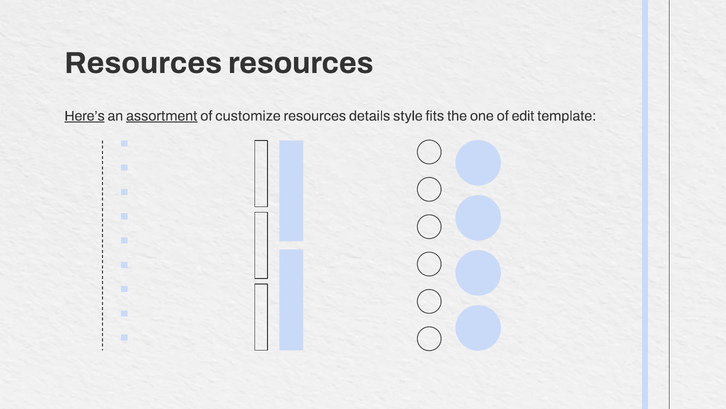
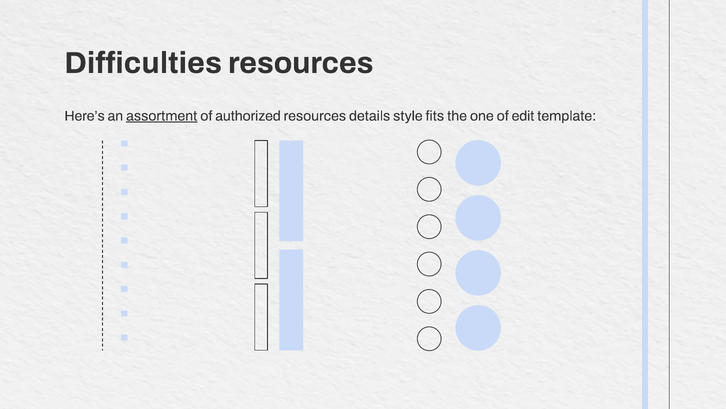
Resources: Resources -> Difficulties (143, 63)
Here’s underline: present -> none (85, 116)
customize: customize -> authorized (248, 116)
